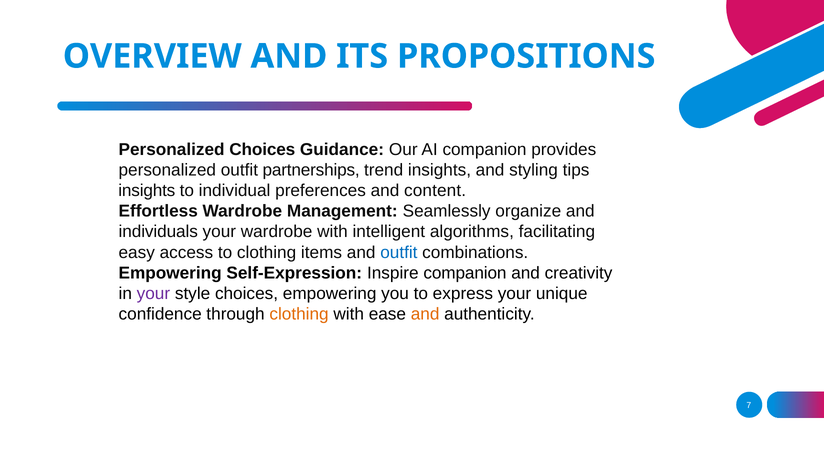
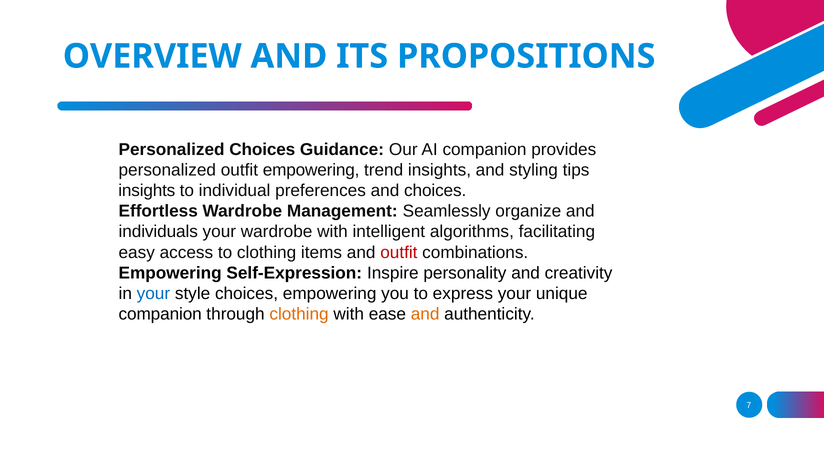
outfit partnerships: partnerships -> empowering (311, 170)
and content: content -> choices (435, 191)
outfit colour: blue -> red (399, 253)
Inspire companion: companion -> personality (465, 273)
your colour: purple -> blue (153, 294)
confidence: confidence -> companion (160, 314)
